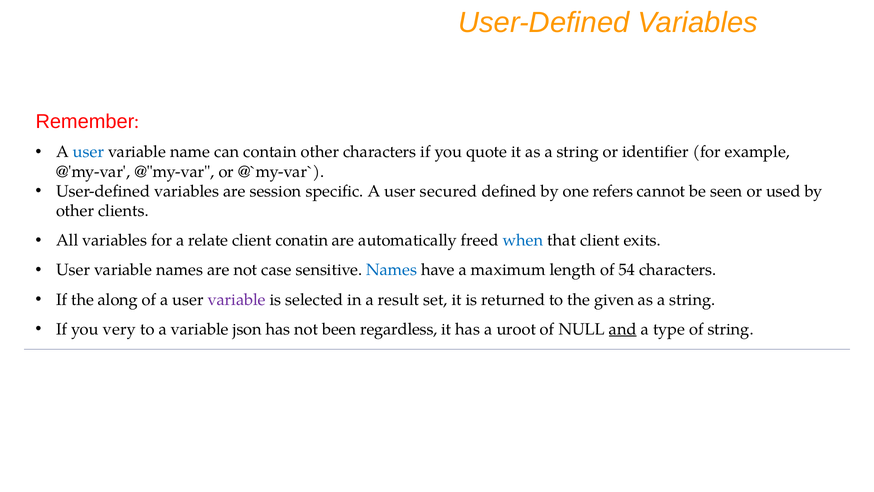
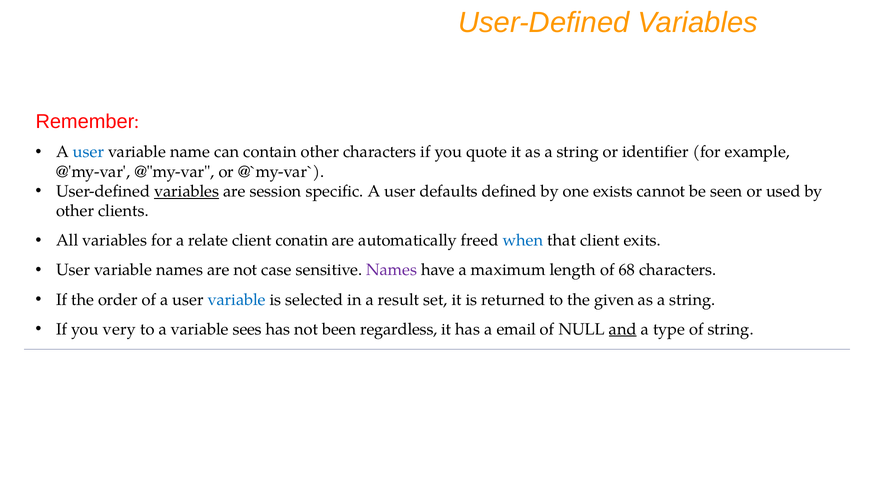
variables underline: none -> present (187, 191)
secured: secured -> defaults (449, 191)
refers: refers -> exists (613, 191)
Names colour: blue -> purple (392, 270)
54: 54 -> 68 (627, 270)
along: along -> order (118, 299)
variable colour: purple -> blue (237, 299)
json: json -> sees (247, 329)
uroot: uroot -> email (516, 329)
